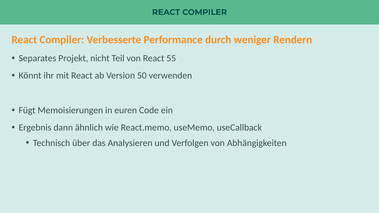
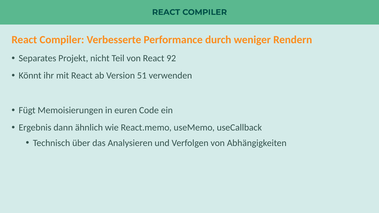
55: 55 -> 92 (171, 58)
50: 50 -> 51 (142, 76)
